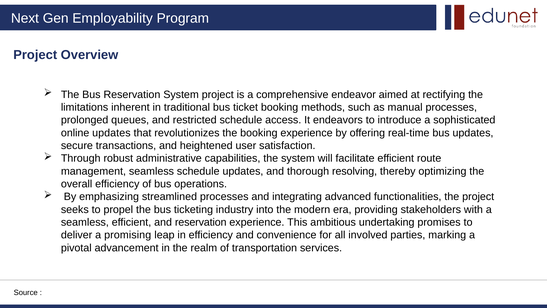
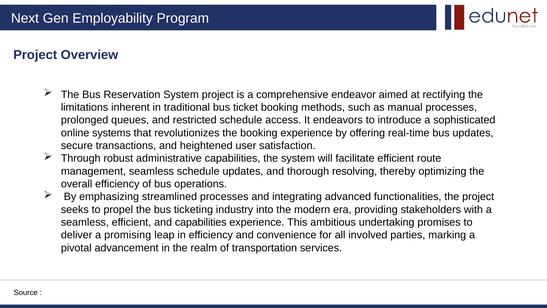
online updates: updates -> systems (111, 133)
and reservation: reservation -> capabilities (201, 222)
